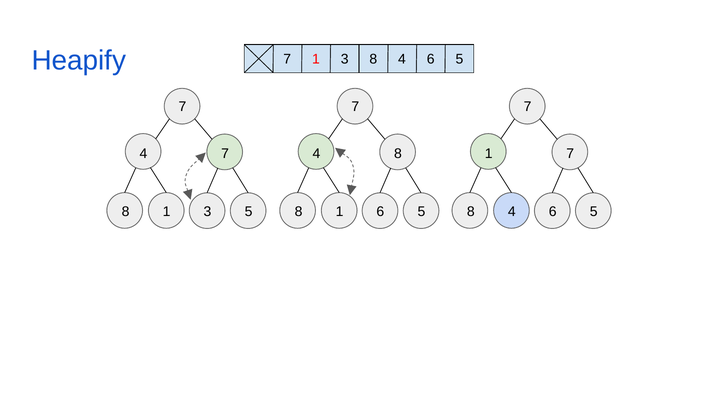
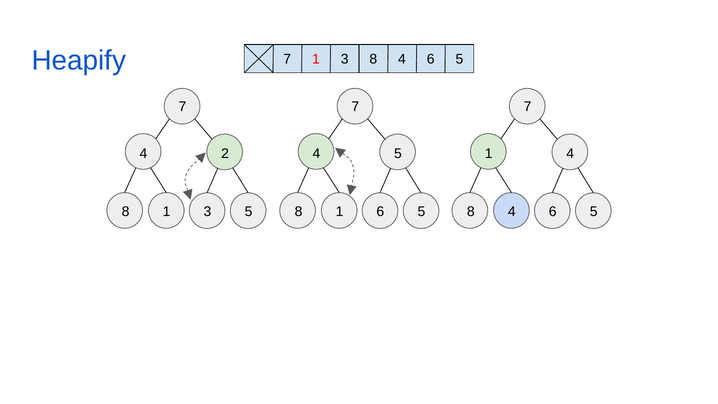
4 7: 7 -> 2 (225, 153)
8: 8 -> 5 (398, 153)
1 7: 7 -> 4 (570, 153)
